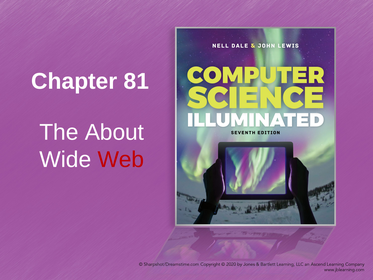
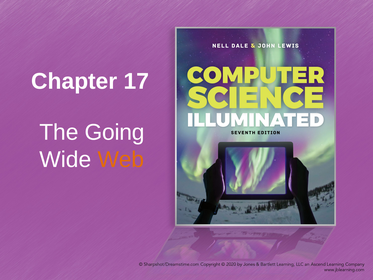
81: 81 -> 17 (136, 81)
About: About -> Going (115, 132)
Web colour: red -> orange (121, 159)
